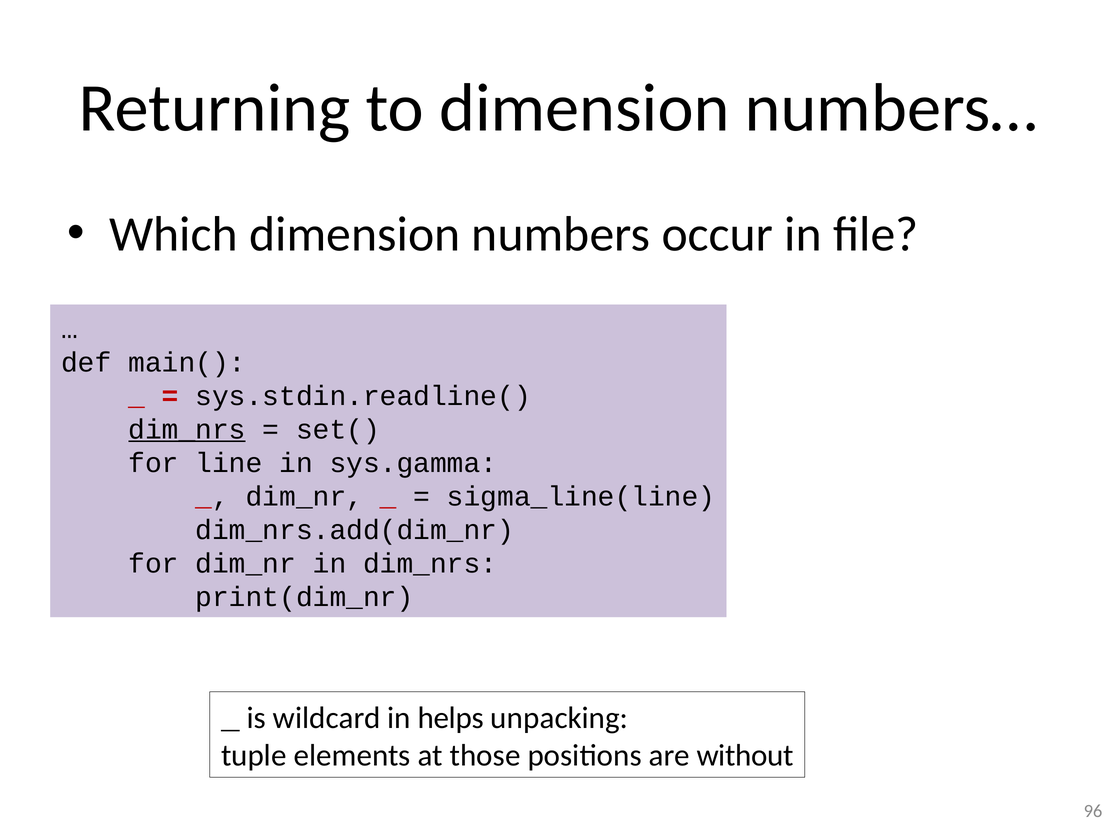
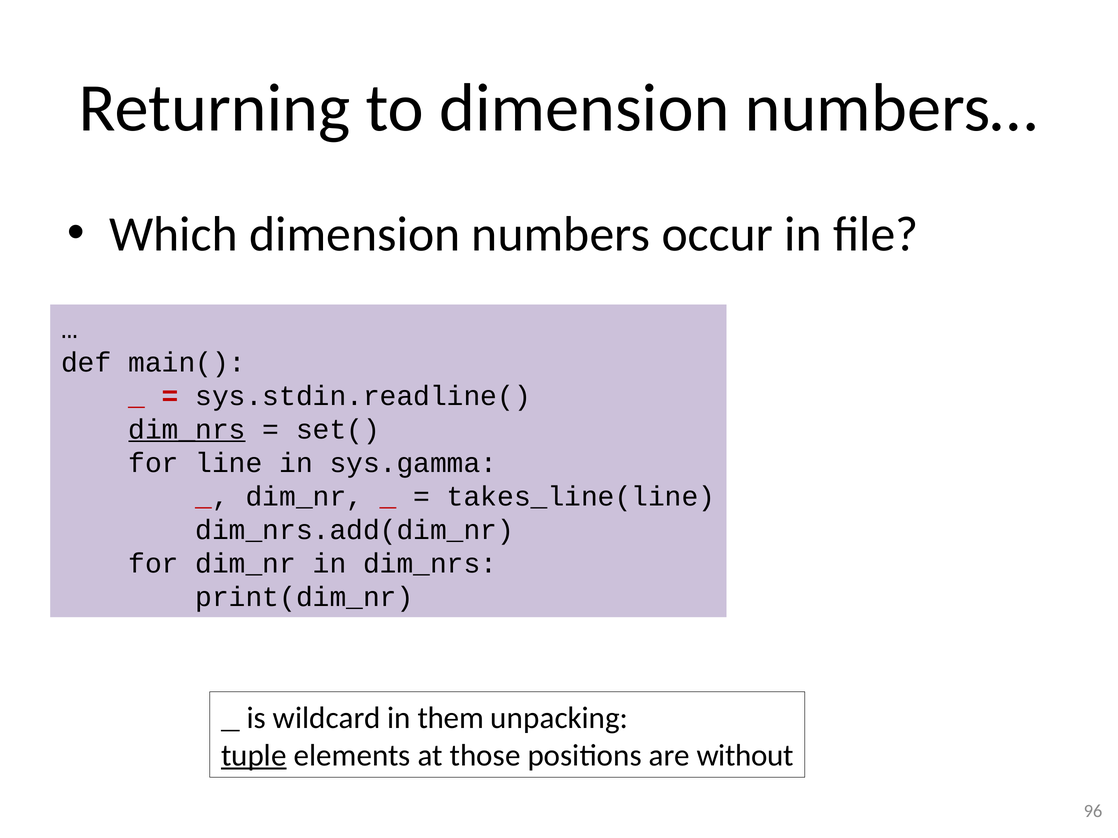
sigma_line(line: sigma_line(line -> takes_line(line (581, 497)
helps: helps -> them (451, 718)
tuple underline: none -> present (254, 756)
